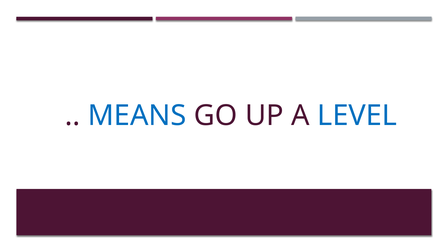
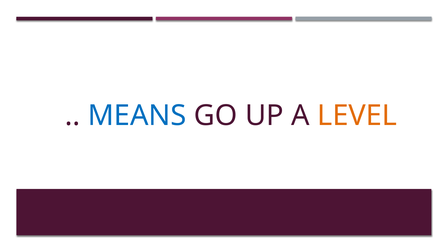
LEVEL colour: blue -> orange (357, 116)
